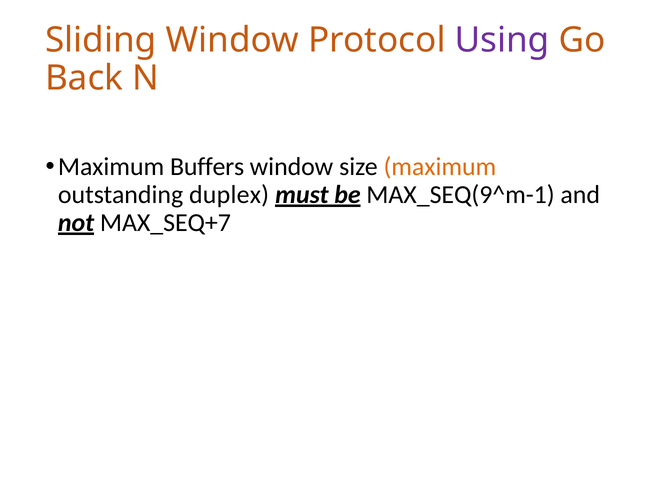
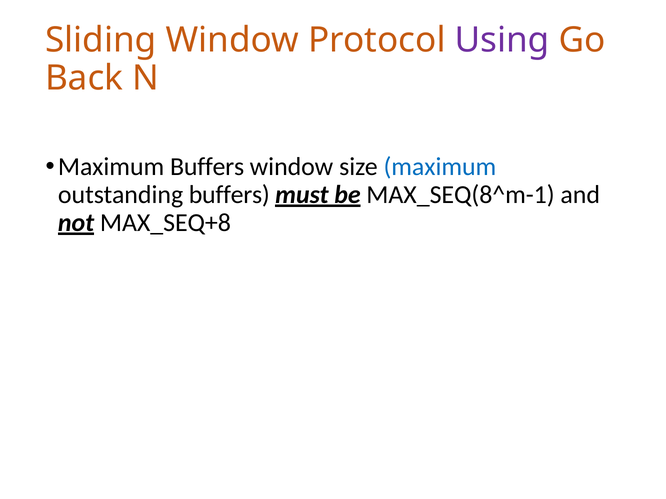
maximum colour: orange -> blue (440, 167)
outstanding duplex: duplex -> buffers (229, 195)
MAX_SEQ(9^m-1: MAX_SEQ(9^m-1 -> MAX_SEQ(8^m-1 (460, 195)
MAX_SEQ+7: MAX_SEQ+7 -> MAX_SEQ+8 (165, 223)
